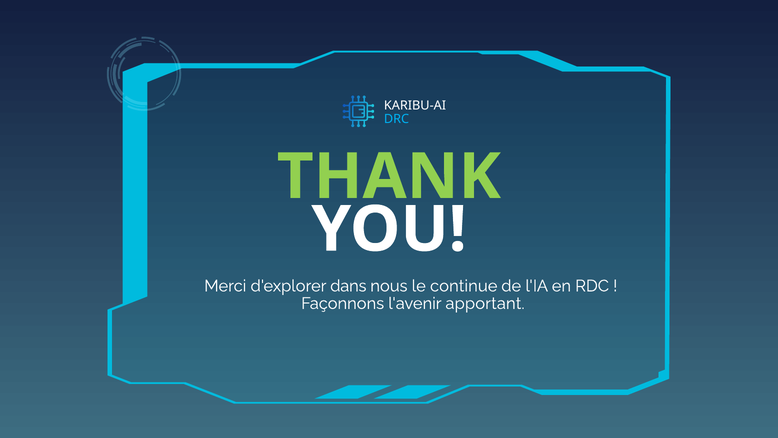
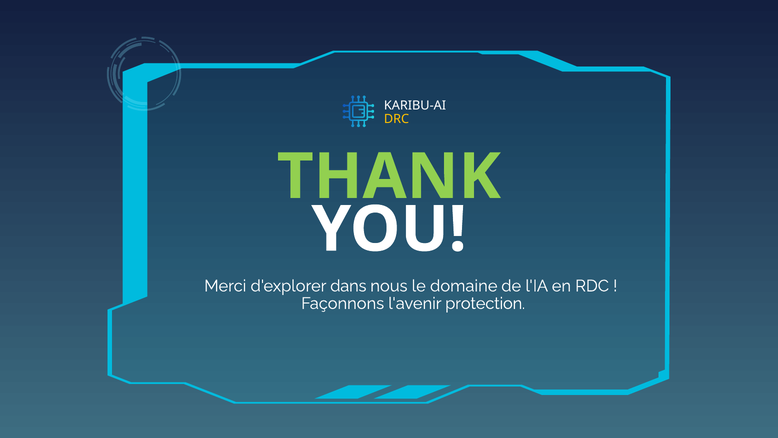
DRC colour: light blue -> yellow (397, 119)
continue: continue -> domaine (464, 286)
apportant: apportant -> protection (485, 303)
